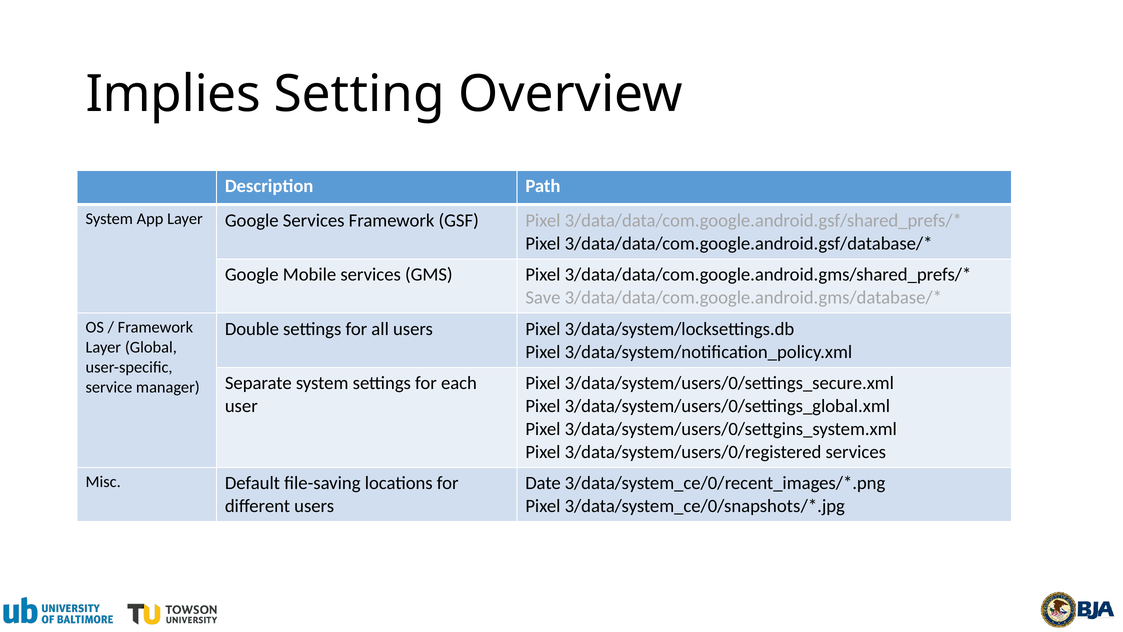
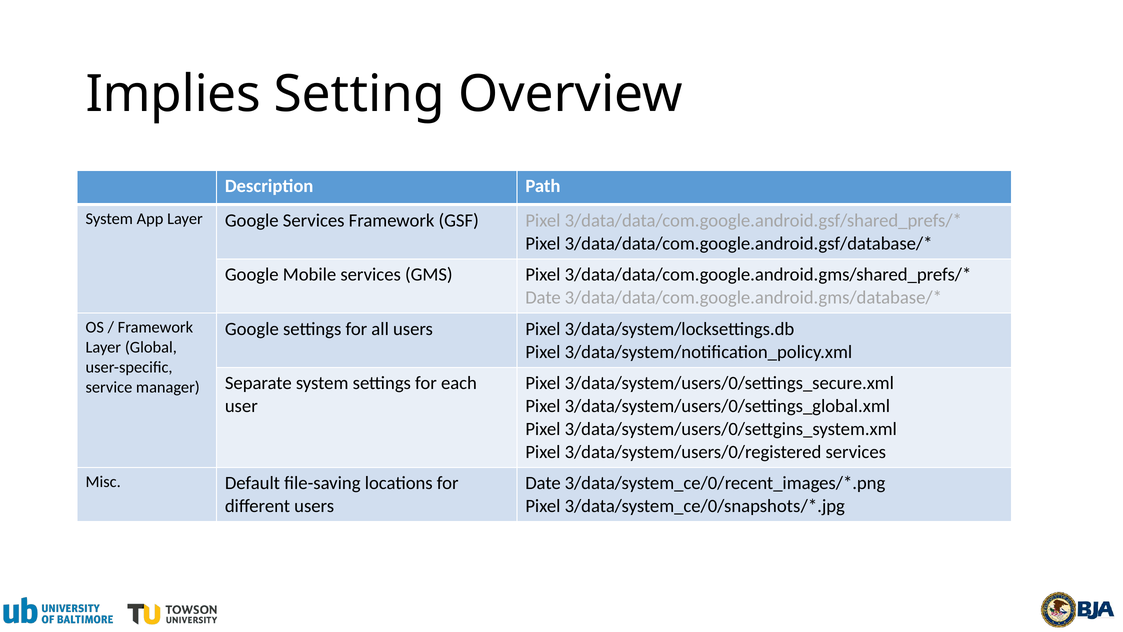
Save: Save -> Date (543, 297)
Double: Double -> Google (252, 329)
